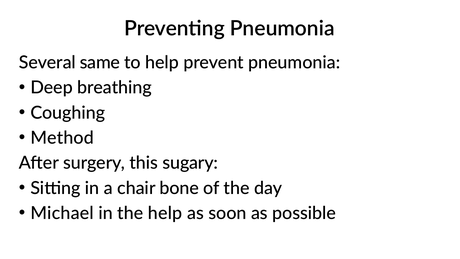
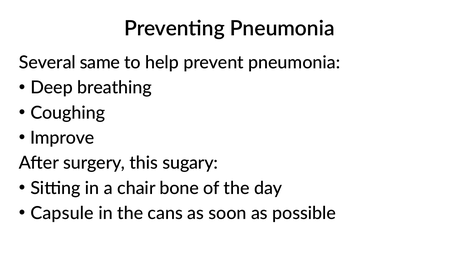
Method: Method -> Improve (62, 138)
Michael: Michael -> Capsule (62, 213)
the help: help -> cans (165, 213)
